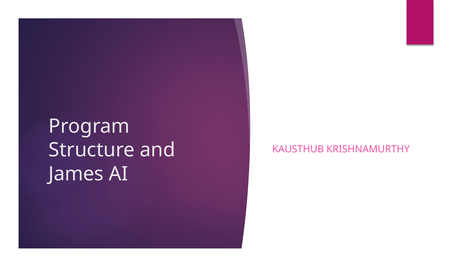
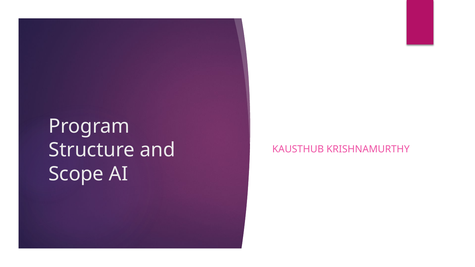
James: James -> Scope (76, 174)
